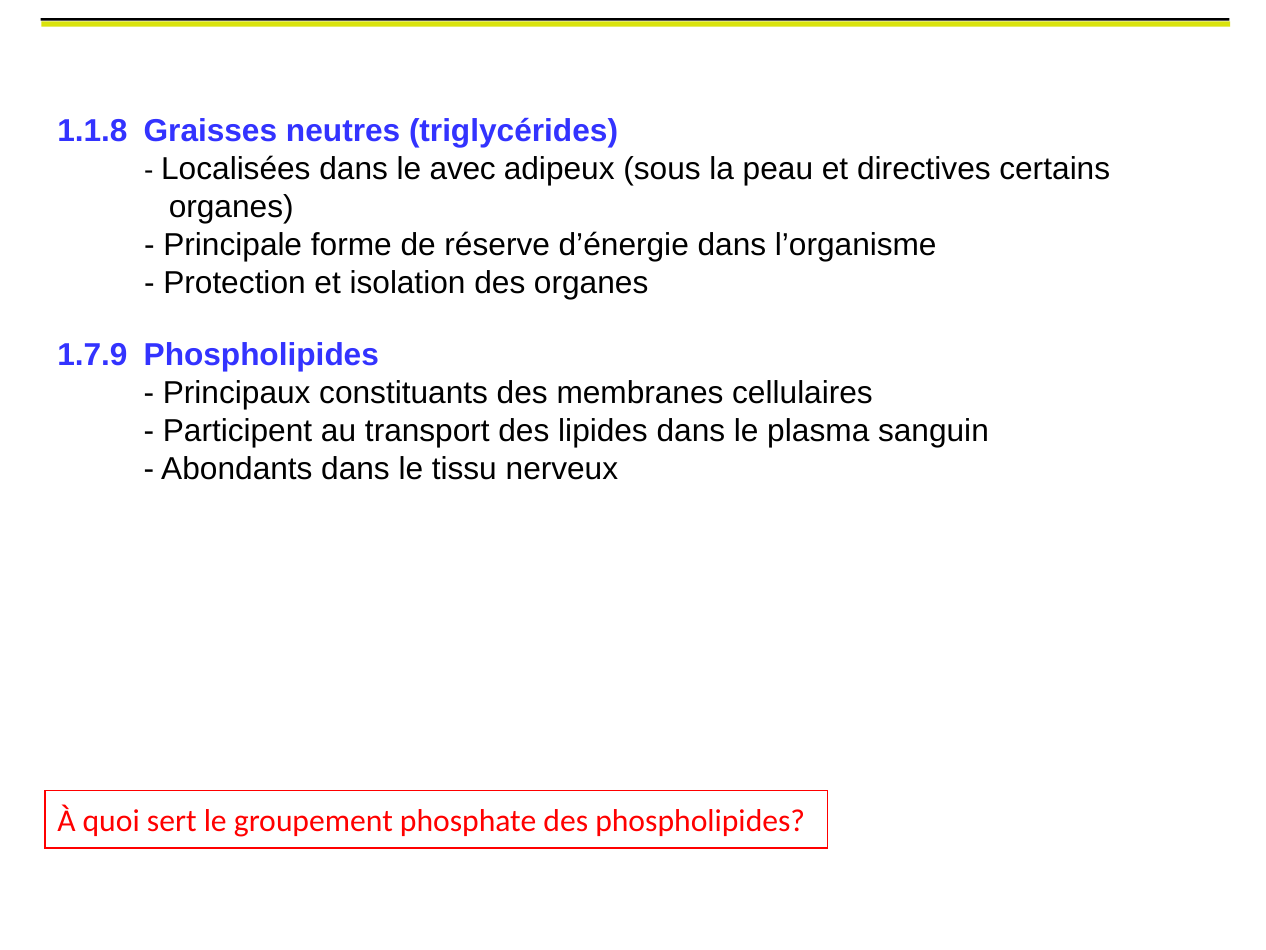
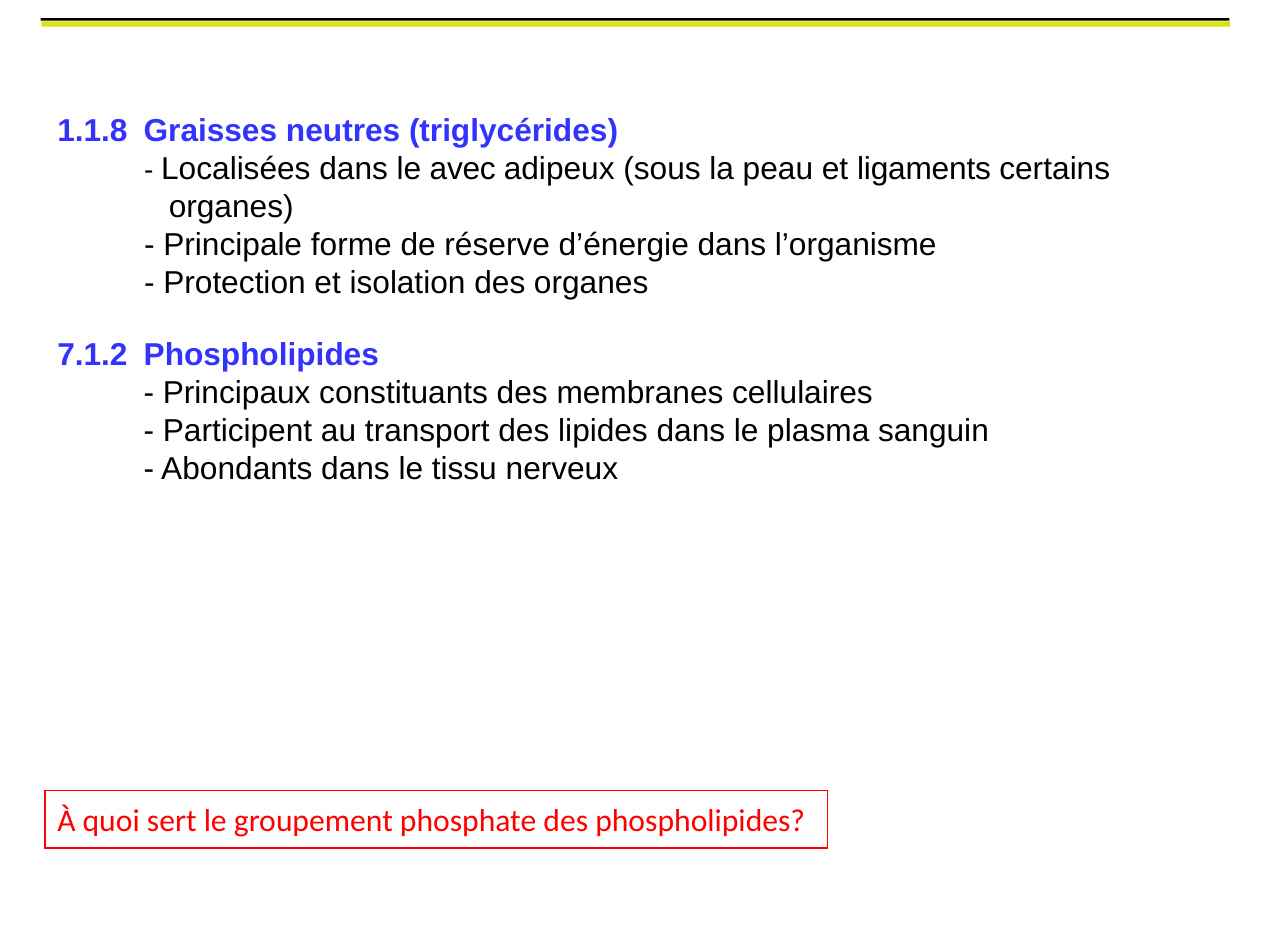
directives: directives -> ligaments (924, 169)
1.7.9: 1.7.9 -> 7.1.2 (92, 354)
